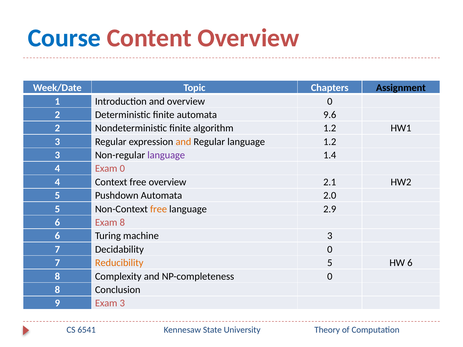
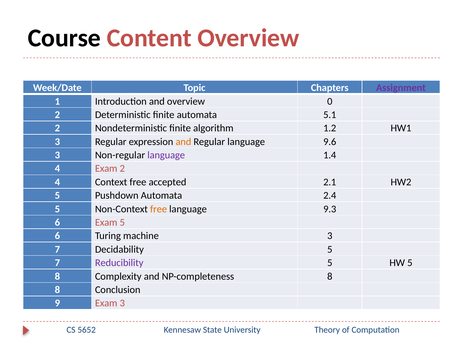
Course colour: blue -> black (64, 38)
Assignment colour: black -> purple (401, 88)
9.6: 9.6 -> 5.1 (330, 115)
language 1.2: 1.2 -> 9.6 (330, 142)
Exam 0: 0 -> 2 (122, 169)
free overview: overview -> accepted (167, 182)
2.0: 2.0 -> 2.4 (330, 196)
2.9: 2.9 -> 9.3 (330, 209)
Exam 8: 8 -> 5 (122, 223)
Decidability 0: 0 -> 5 (330, 250)
Reducibility colour: orange -> purple (119, 263)
HW 6: 6 -> 5 (410, 263)
NP-completeness 0: 0 -> 8 (330, 276)
6541: 6541 -> 5652 (87, 330)
